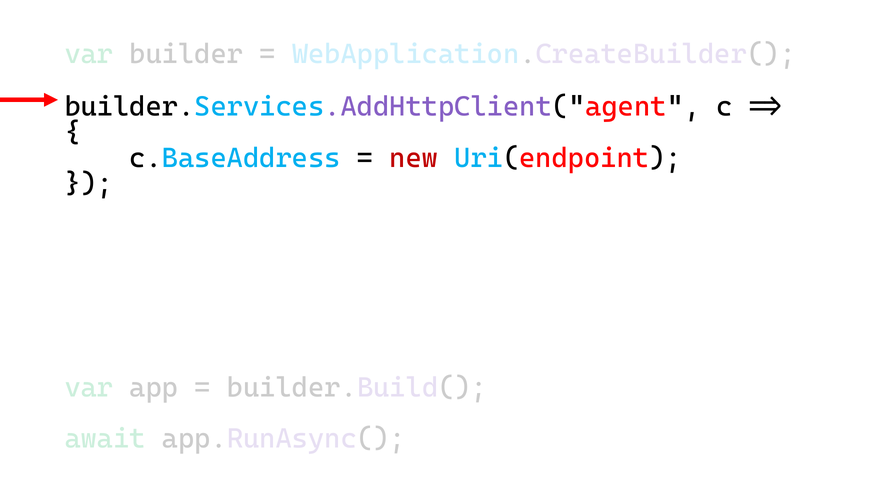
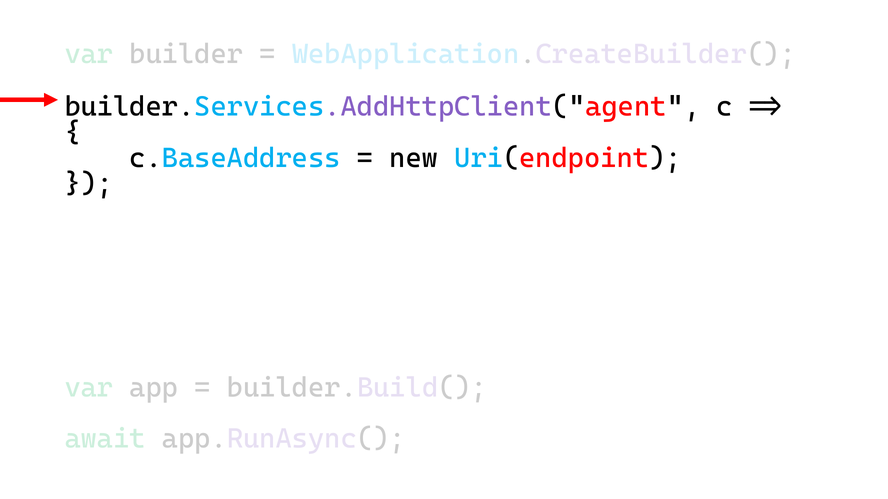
new colour: red -> black (414, 158)
